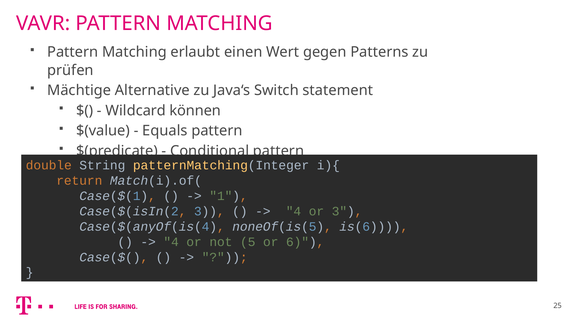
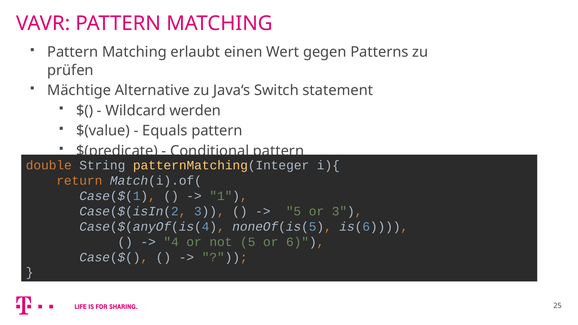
können: können -> werden (195, 111)
4: 4 -> 5 (293, 211)
